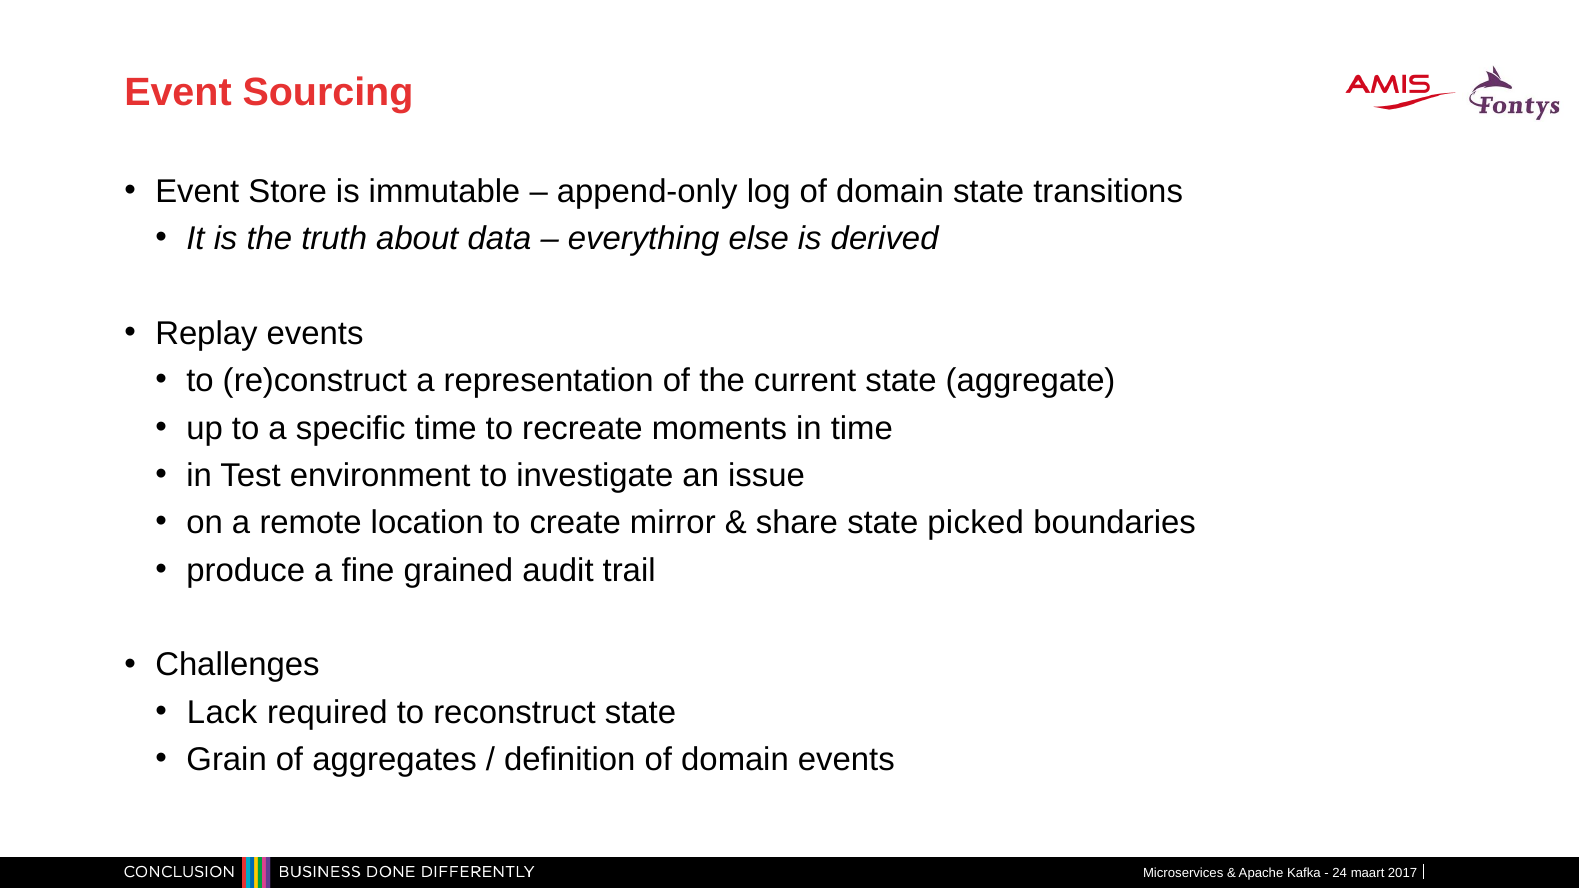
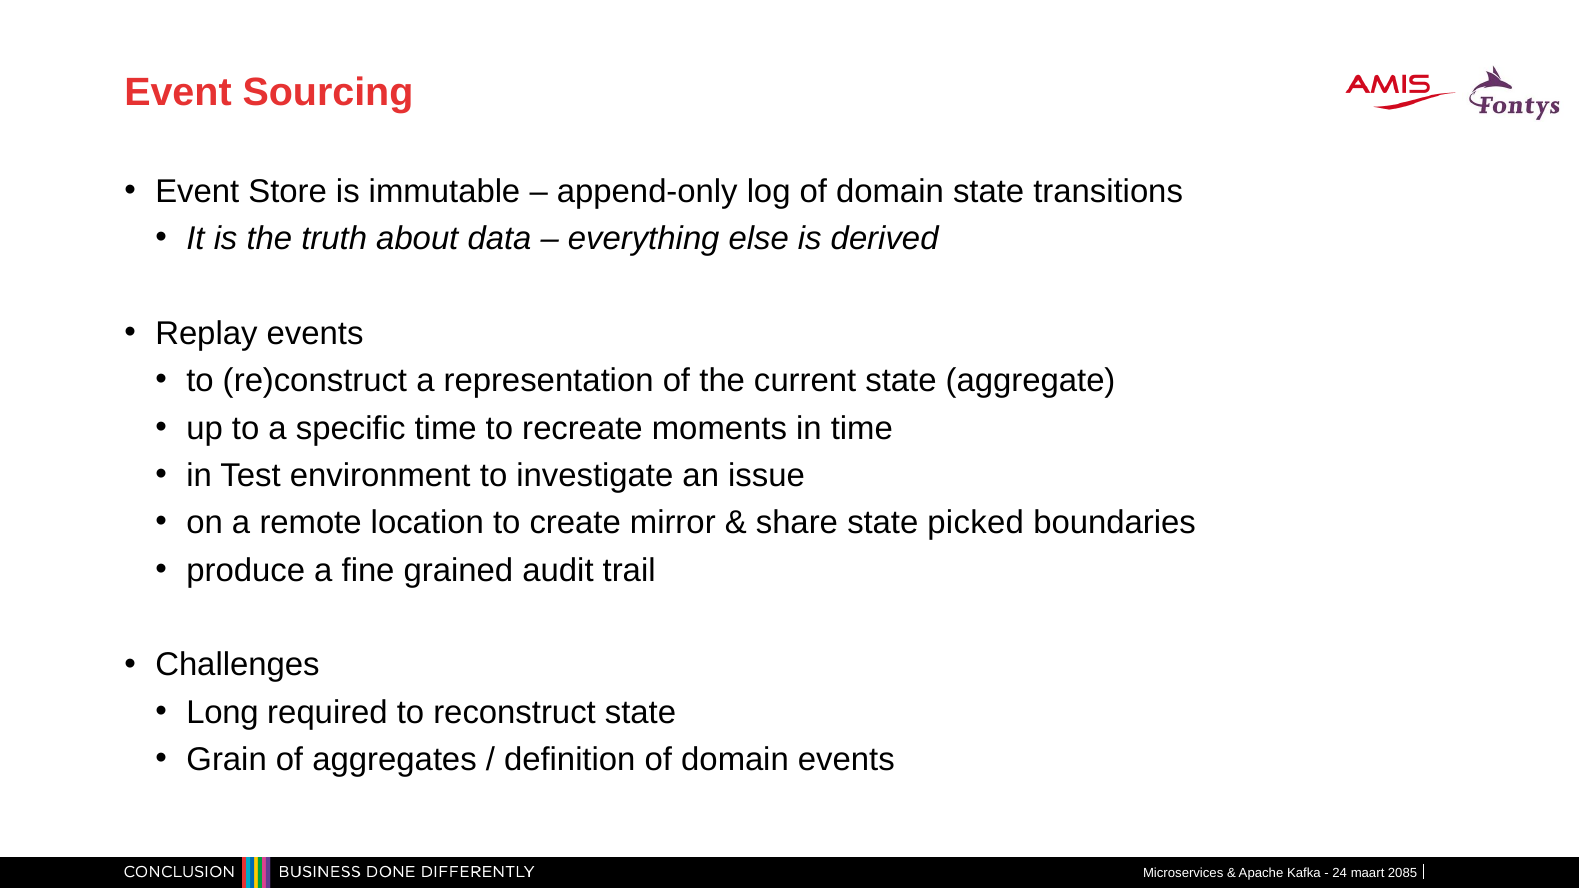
Lack: Lack -> Long (222, 713)
2017: 2017 -> 2085 (1403, 873)
